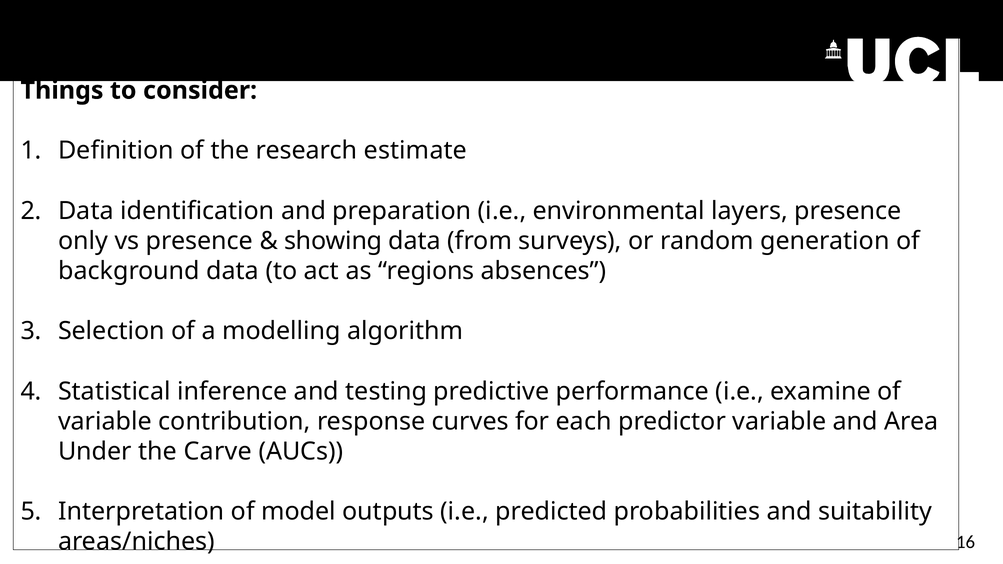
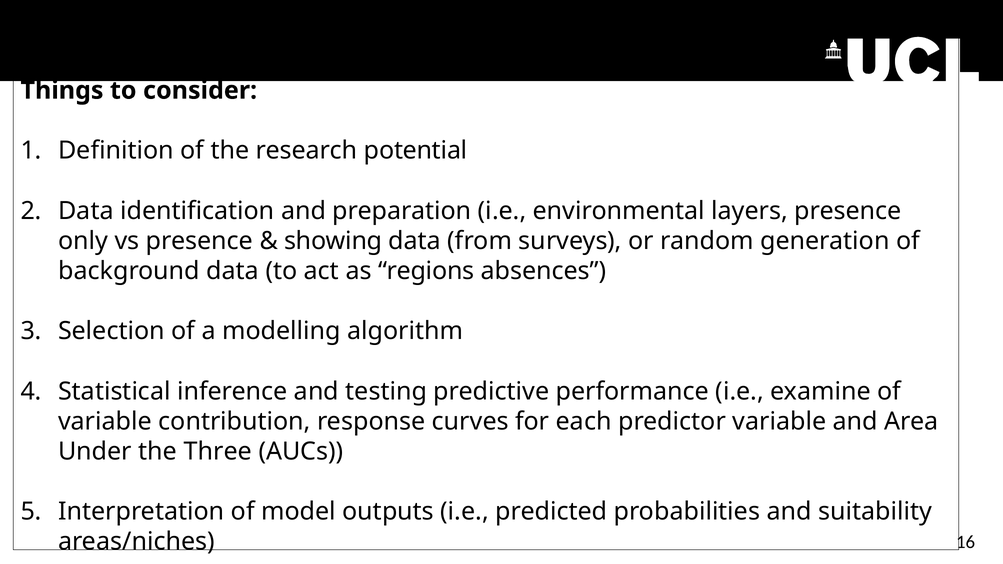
estimate: estimate -> potential (416, 151)
Carve: Carve -> Three (218, 452)
